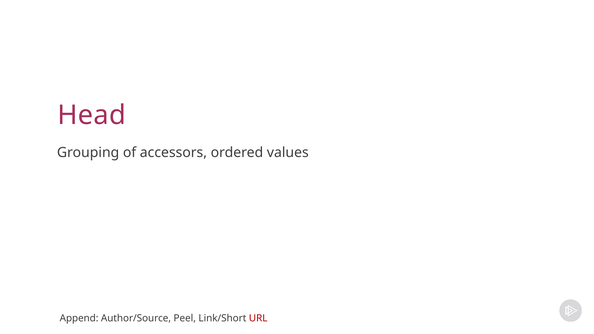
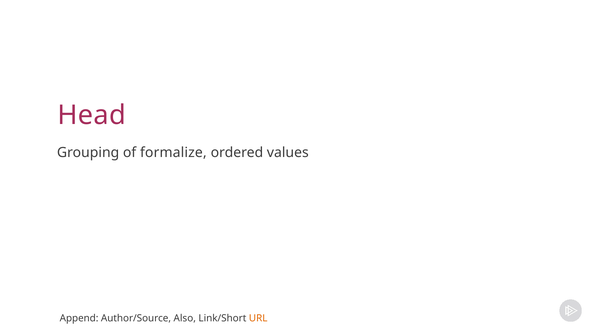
accessors: accessors -> formalize (173, 153)
Peel: Peel -> Also (185, 318)
URL colour: red -> orange (258, 318)
